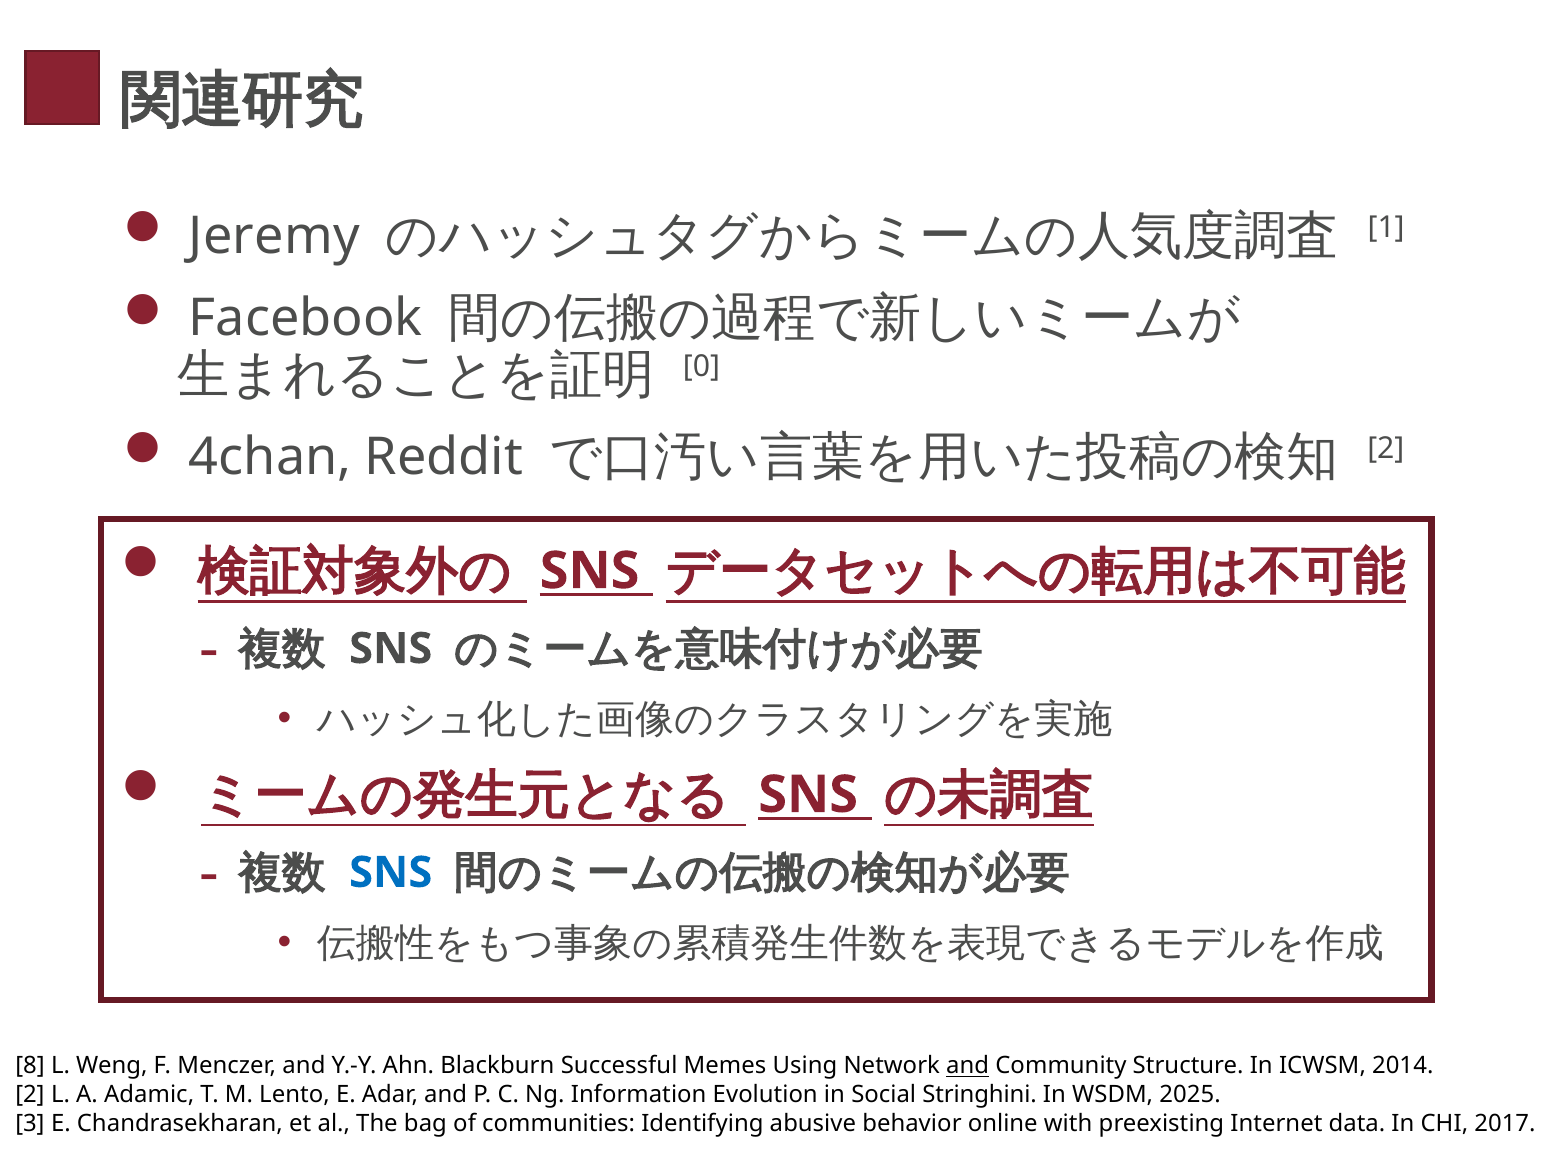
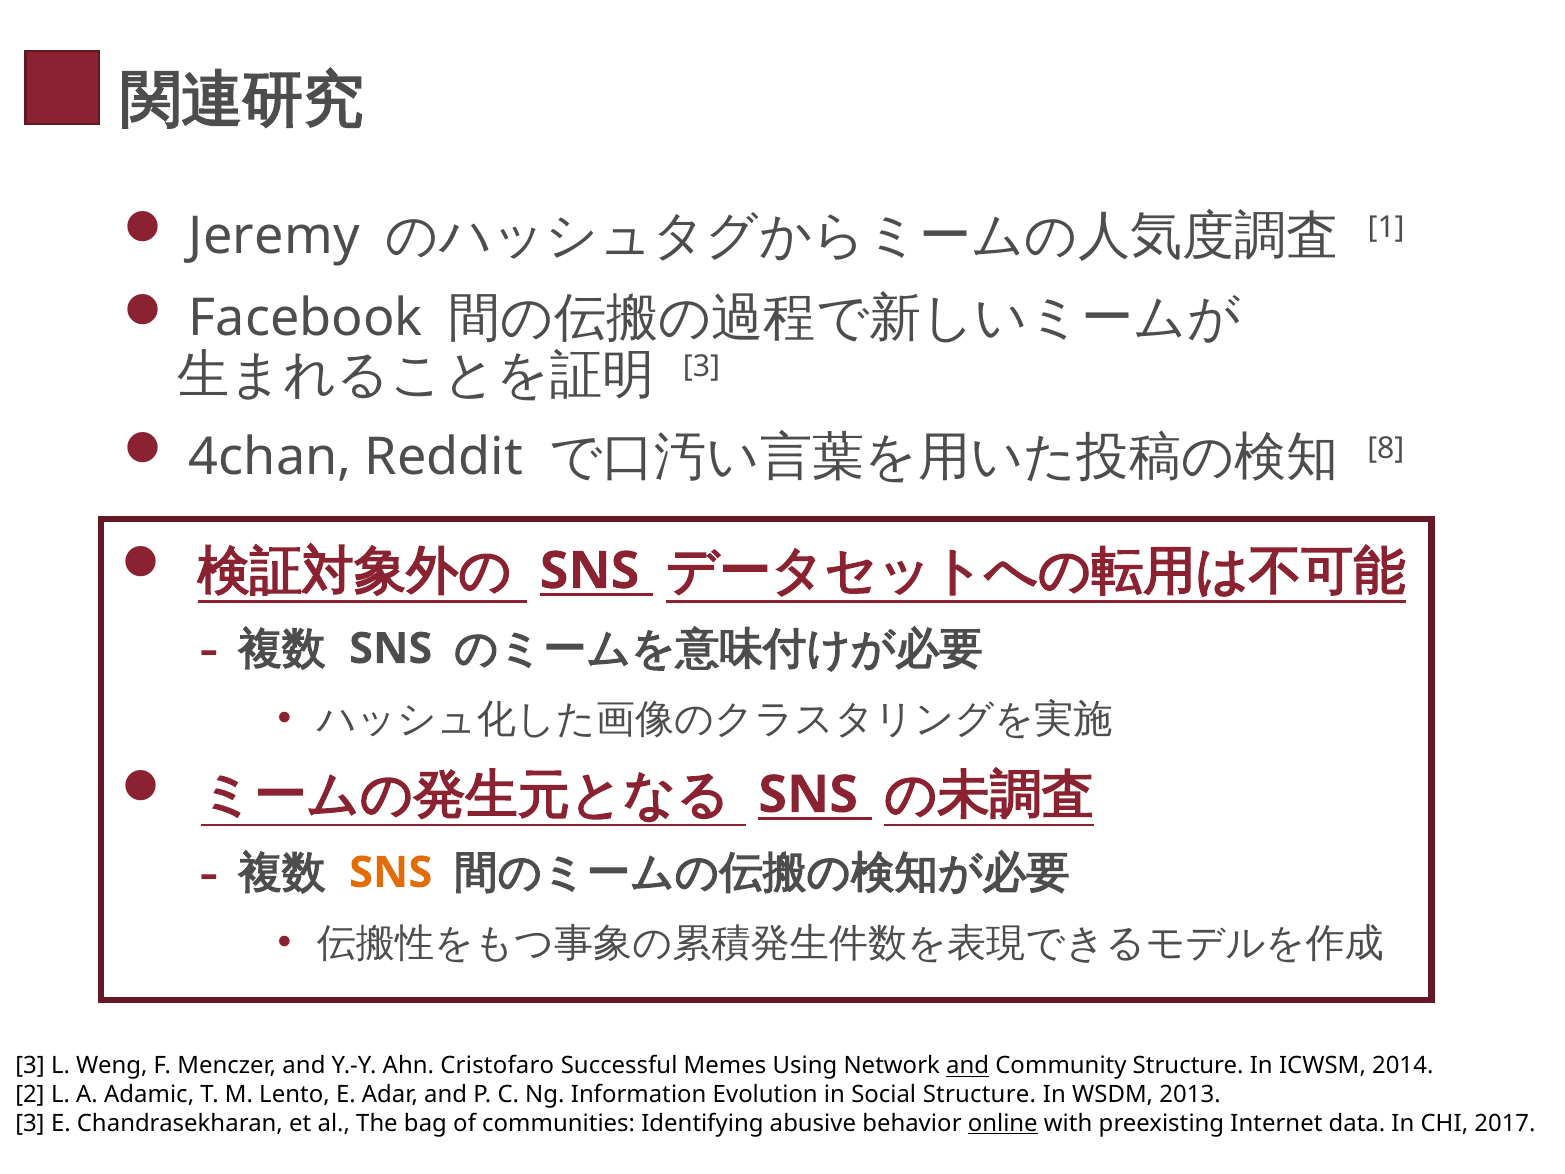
0: 0 -> 3 (702, 367)
2: 2 -> 8 (1386, 449)
SNS colour: blue -> orange (391, 872)
8: 8 -> 3 (30, 1066)
Blackburn: Blackburn -> Cristofaro (497, 1066)
Social Stringhini: Stringhini -> Structure (979, 1094)
2025: 2025 -> 2013 (1190, 1094)
online underline: none -> present (1003, 1123)
